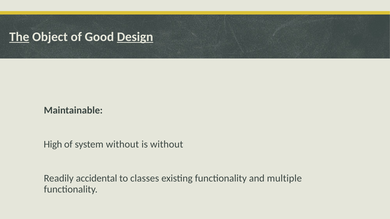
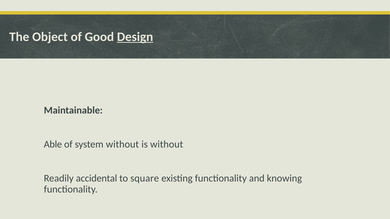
The underline: present -> none (19, 37)
High: High -> Able (53, 144)
classes: classes -> square (145, 179)
multiple: multiple -> knowing (284, 179)
